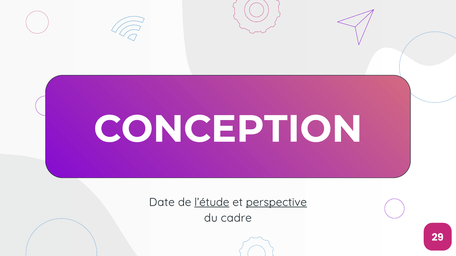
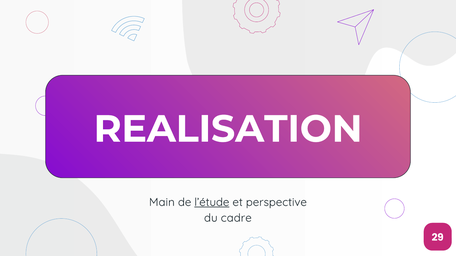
CONCEPTION: CONCEPTION -> REALISATION (228, 129)
Date: Date -> Main (162, 203)
perspective underline: present -> none (276, 203)
